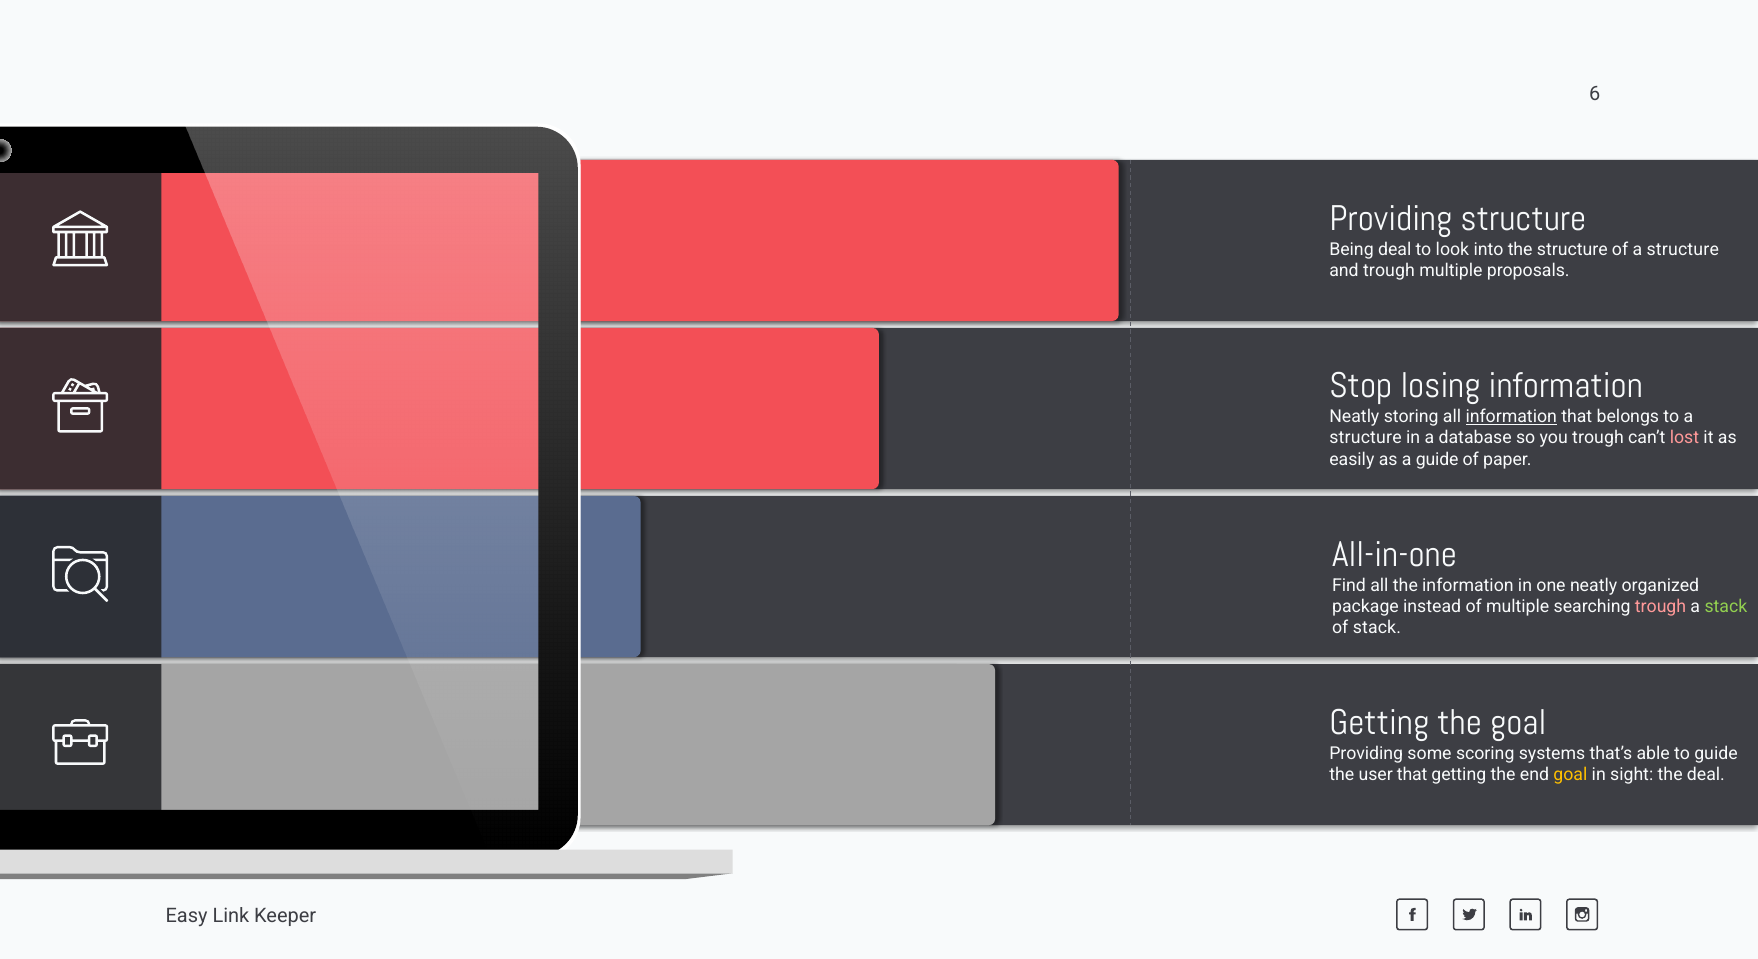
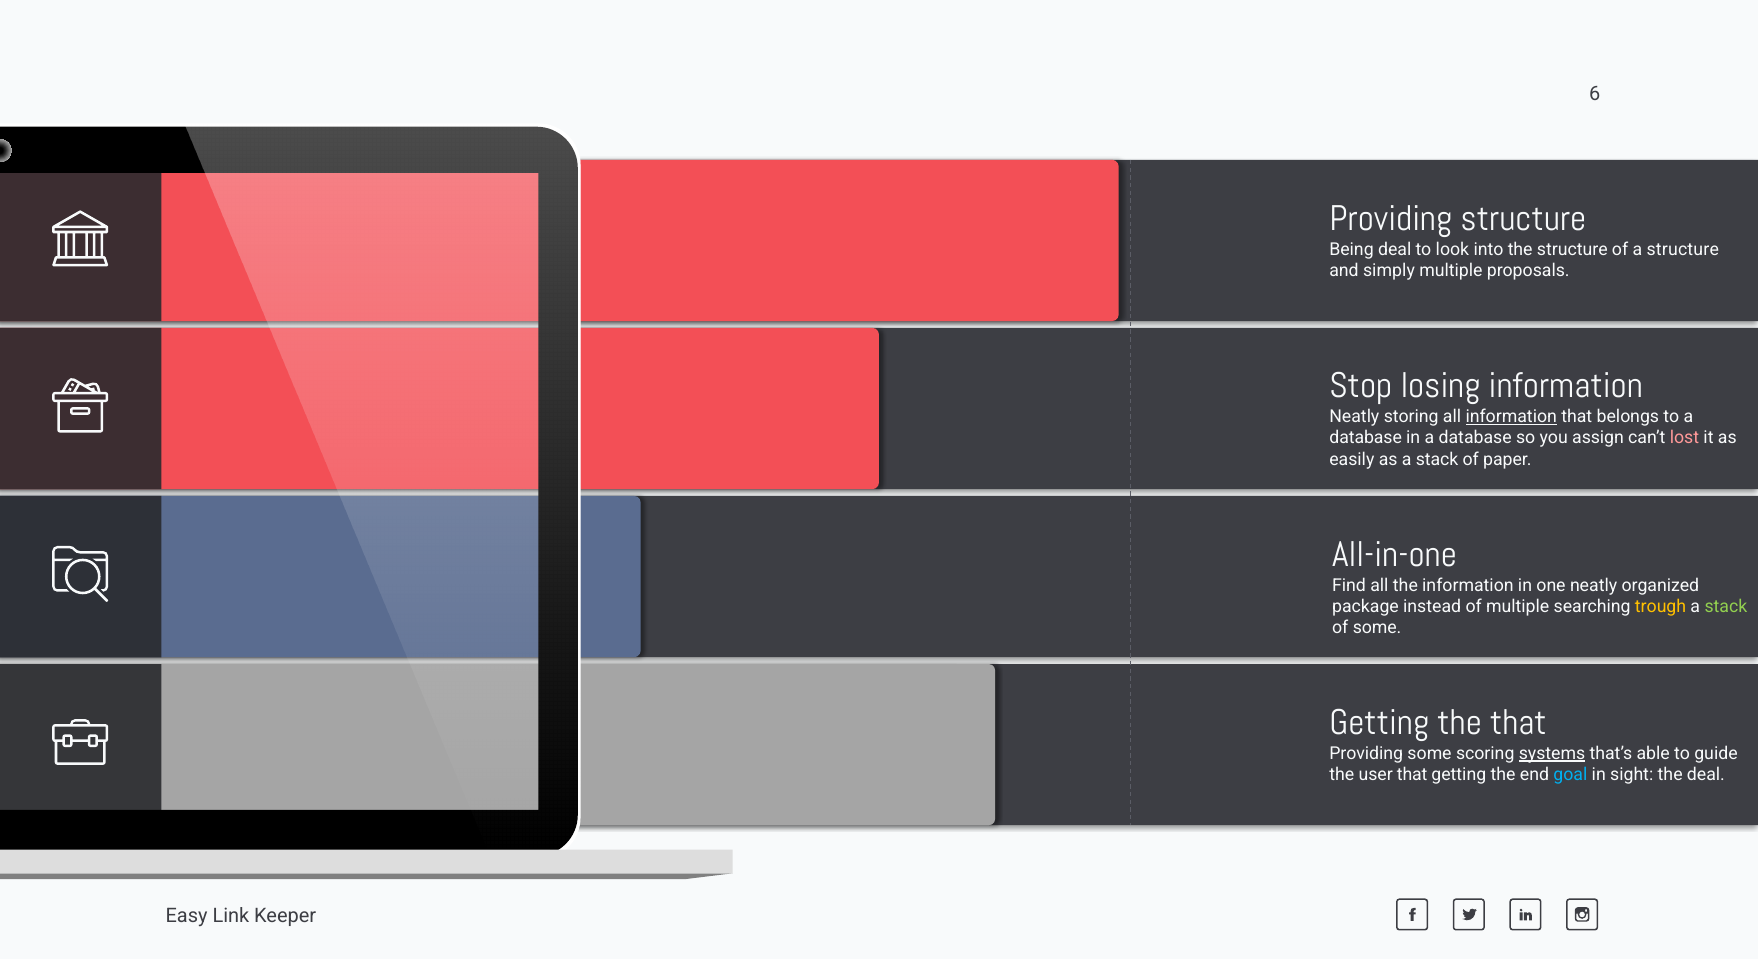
and trough: trough -> simply (1389, 271)
structure: structure -> database (1366, 438)
you trough: trough -> assign (1598, 438)
as a guide: guide -> stack (1437, 459)
trough colour: pink -> yellow (1661, 607)
of stack: stack -> some (1377, 628)
the goal: goal -> that (1518, 723)
systems underline: none -> present (1552, 753)
goal colour: yellow -> light blue (1570, 775)
